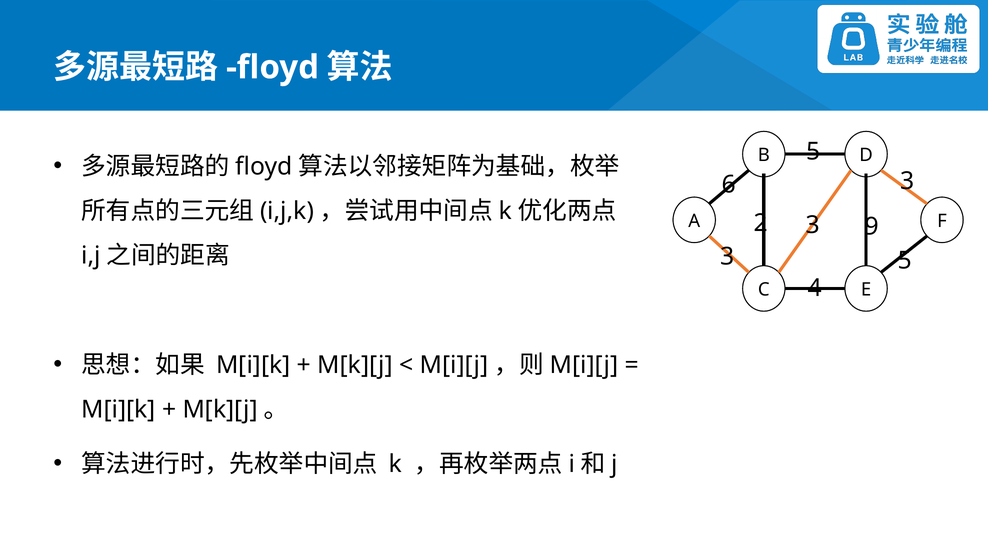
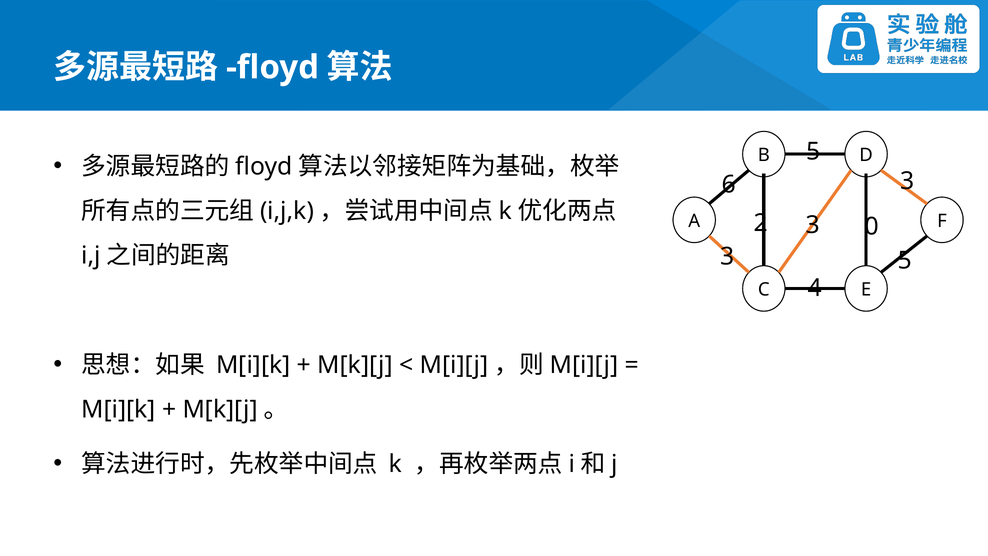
9: 9 -> 0 (872, 227)
